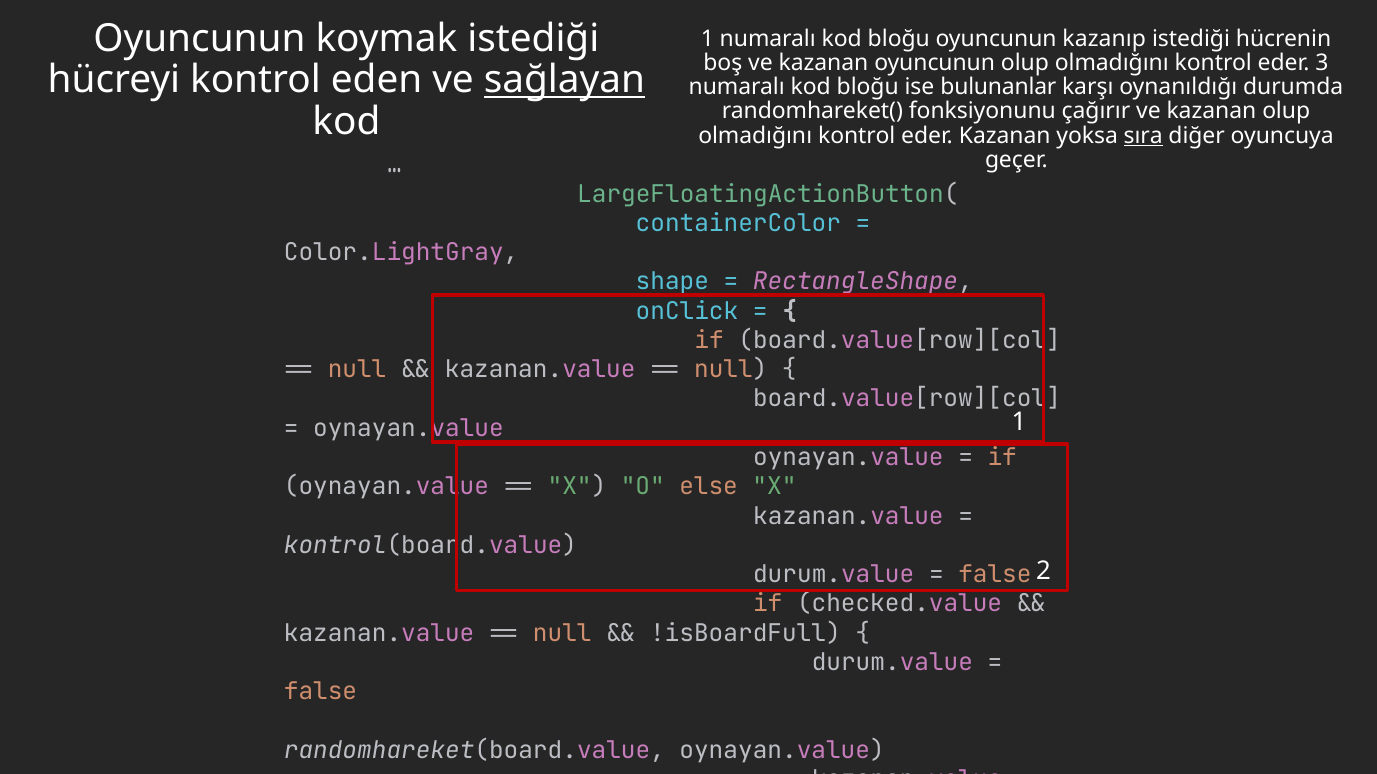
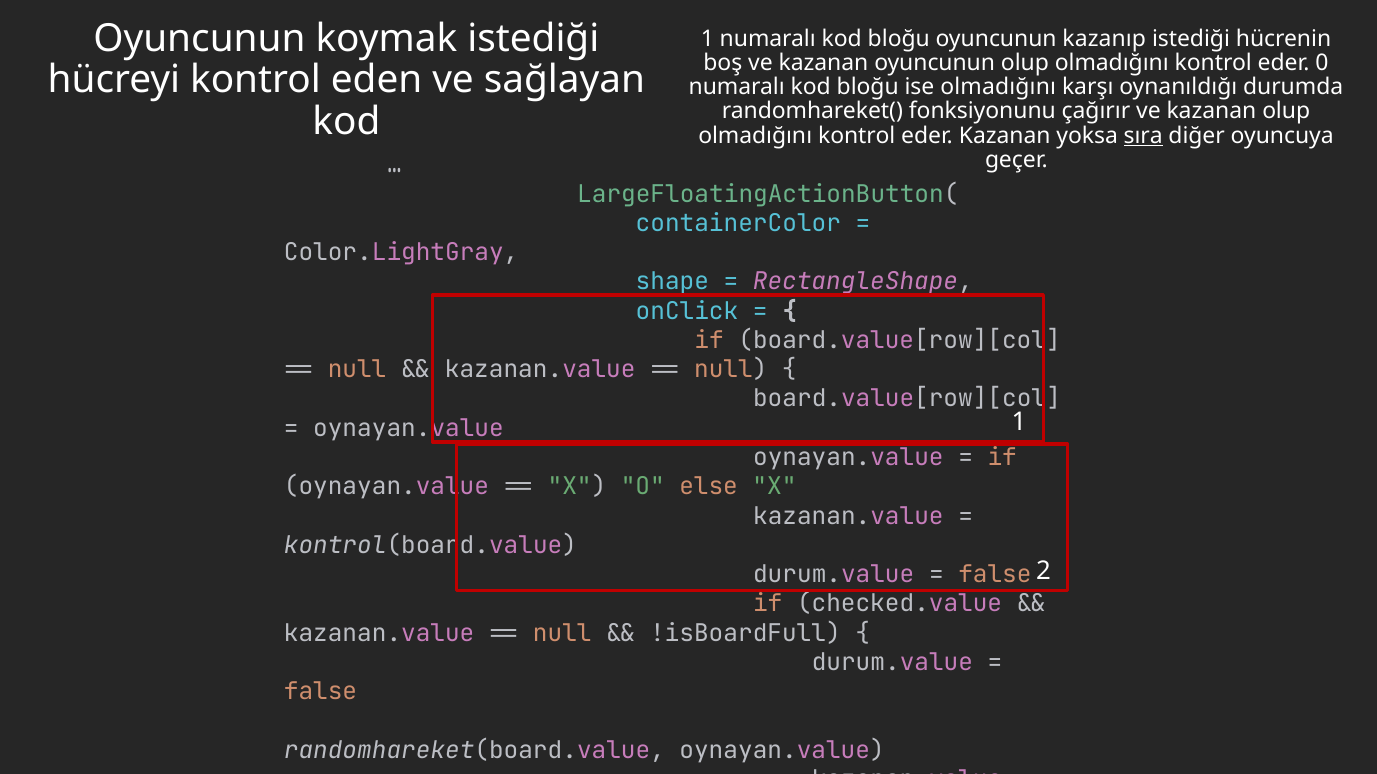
3: 3 -> 0 (1322, 63)
sağlayan underline: present -> none (564, 80)
ise bulunanlar: bulunanlar -> olmadığını (998, 87)
